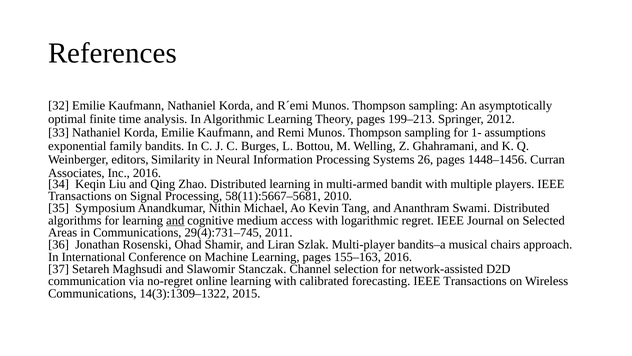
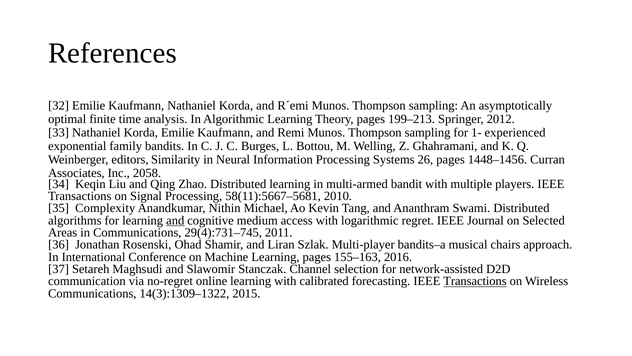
assumptions: assumptions -> experienced (515, 132)
Inc 2016: 2016 -> 2058 (147, 173)
Symposium: Symposium -> Complexity (105, 208)
Transactions underline: none -> present (475, 281)
